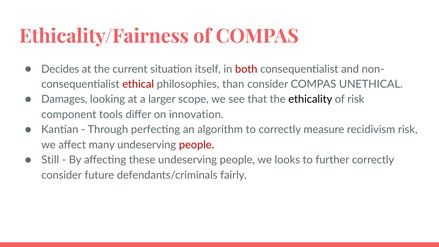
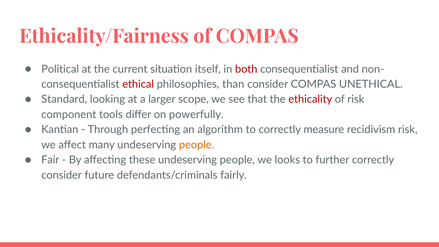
Decides: Decides -> Political (60, 69)
Damages: Damages -> Standard (64, 99)
ethicality colour: black -> red (310, 99)
innovation: innovation -> powerfully (196, 114)
people colour: red -> orange (197, 145)
Still: Still -> Fair (50, 160)
